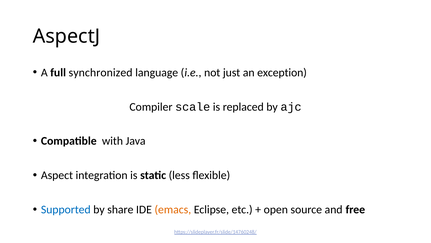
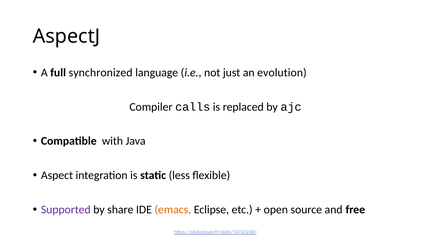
exception: exception -> evolution (282, 72)
scale: scale -> calls (193, 107)
Supported colour: blue -> purple (66, 209)
